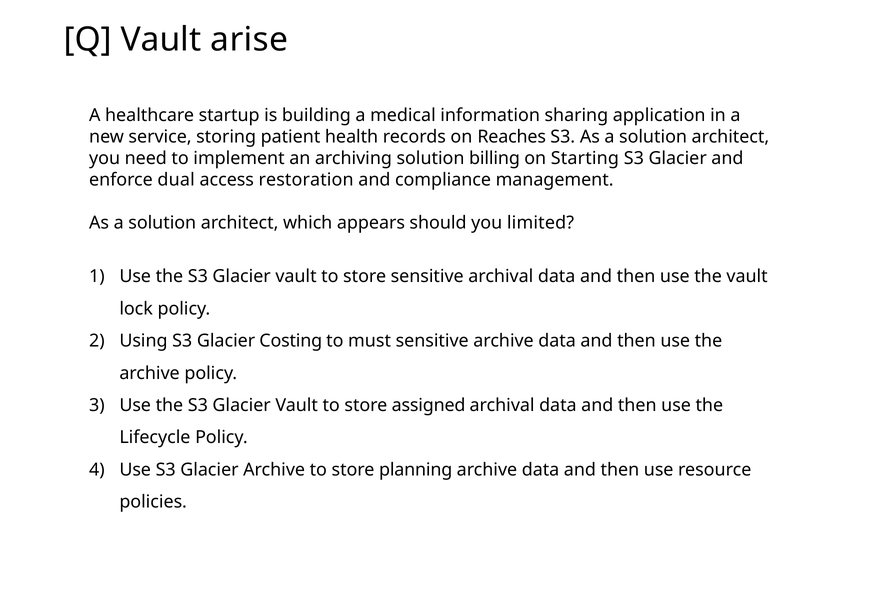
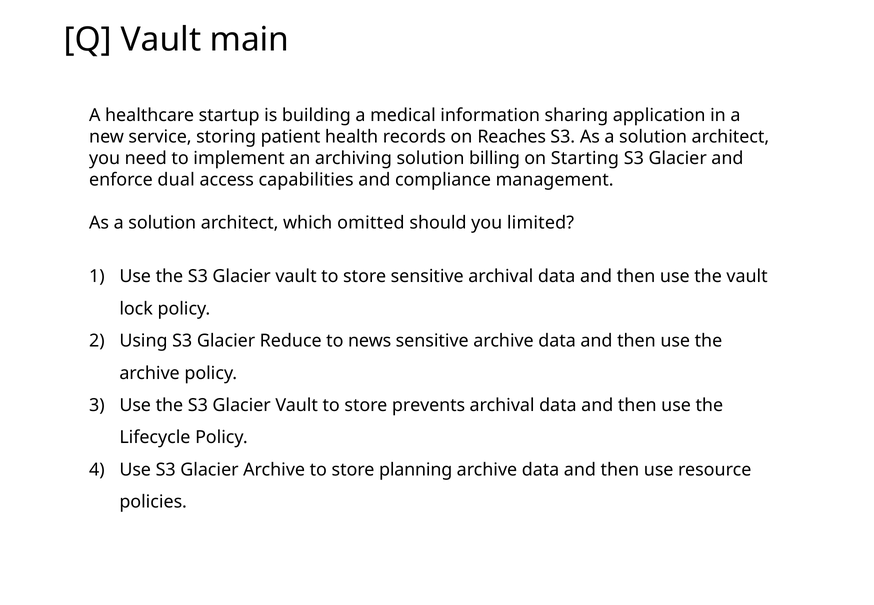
arise: arise -> main (250, 40)
restoration: restoration -> capabilities (306, 180)
appears: appears -> omitted (371, 223)
Costing: Costing -> Reduce (291, 341)
must: must -> news (370, 341)
assigned: assigned -> prevents (429, 405)
